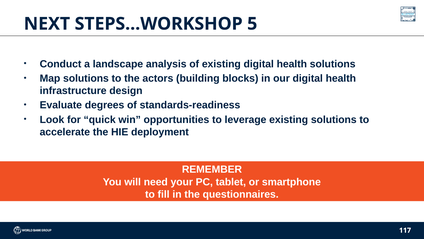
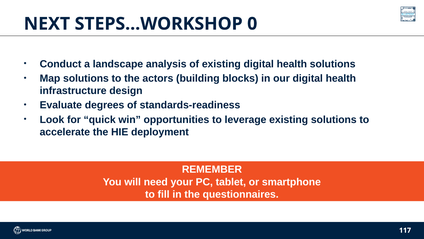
5: 5 -> 0 (252, 24)
